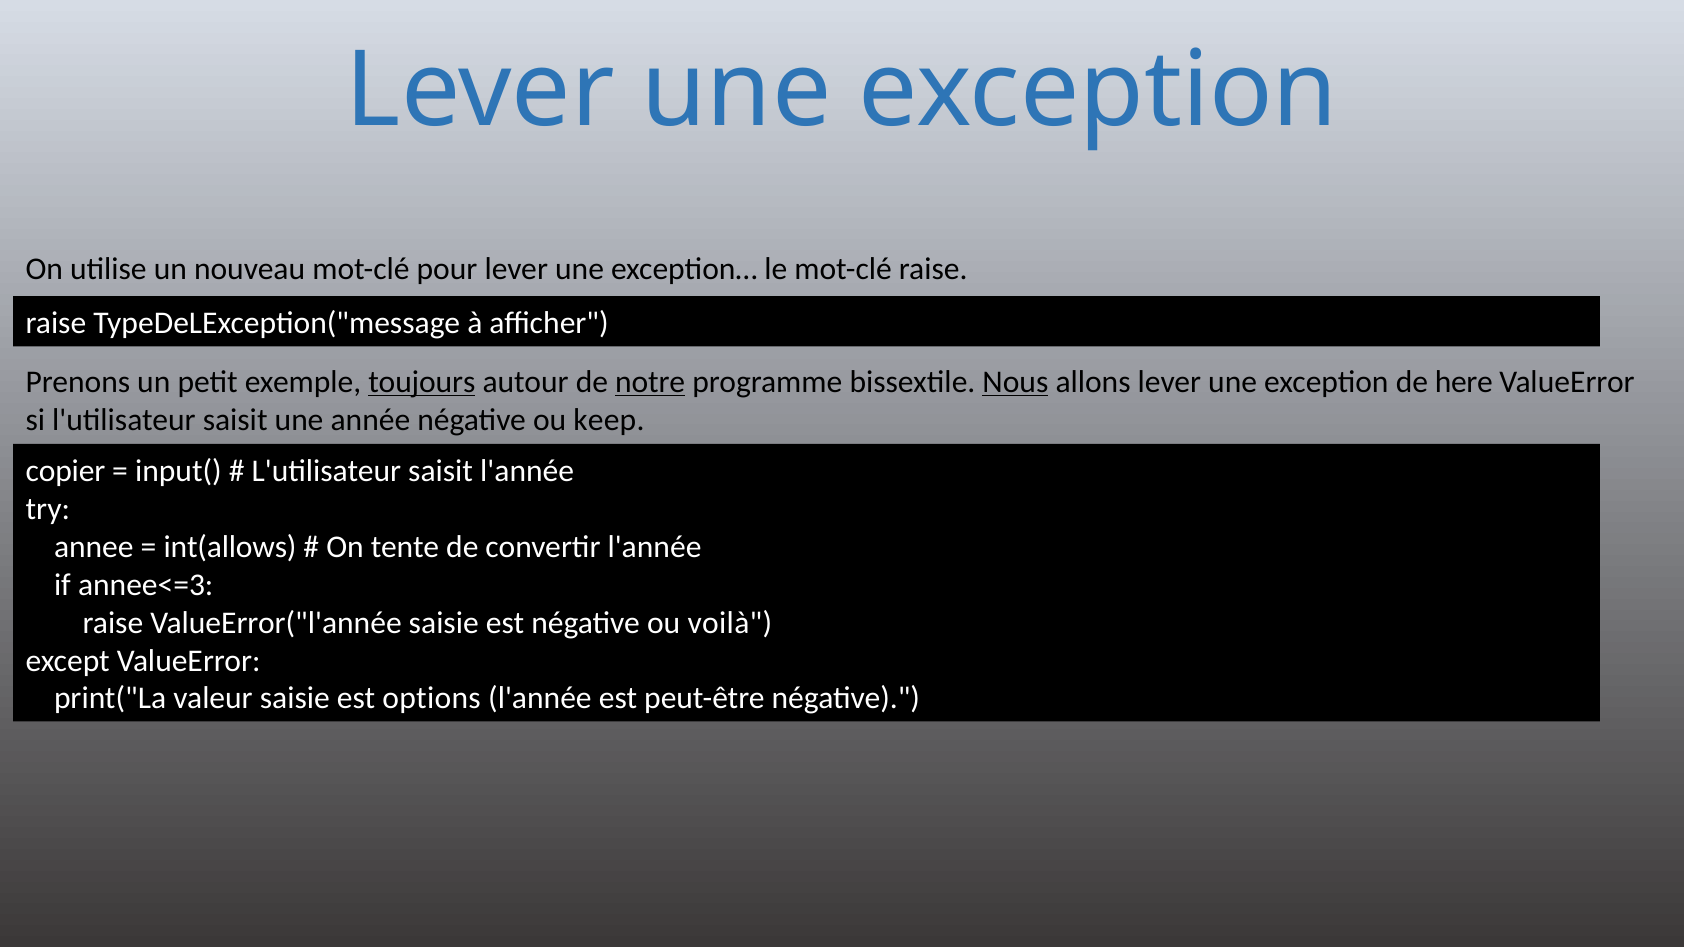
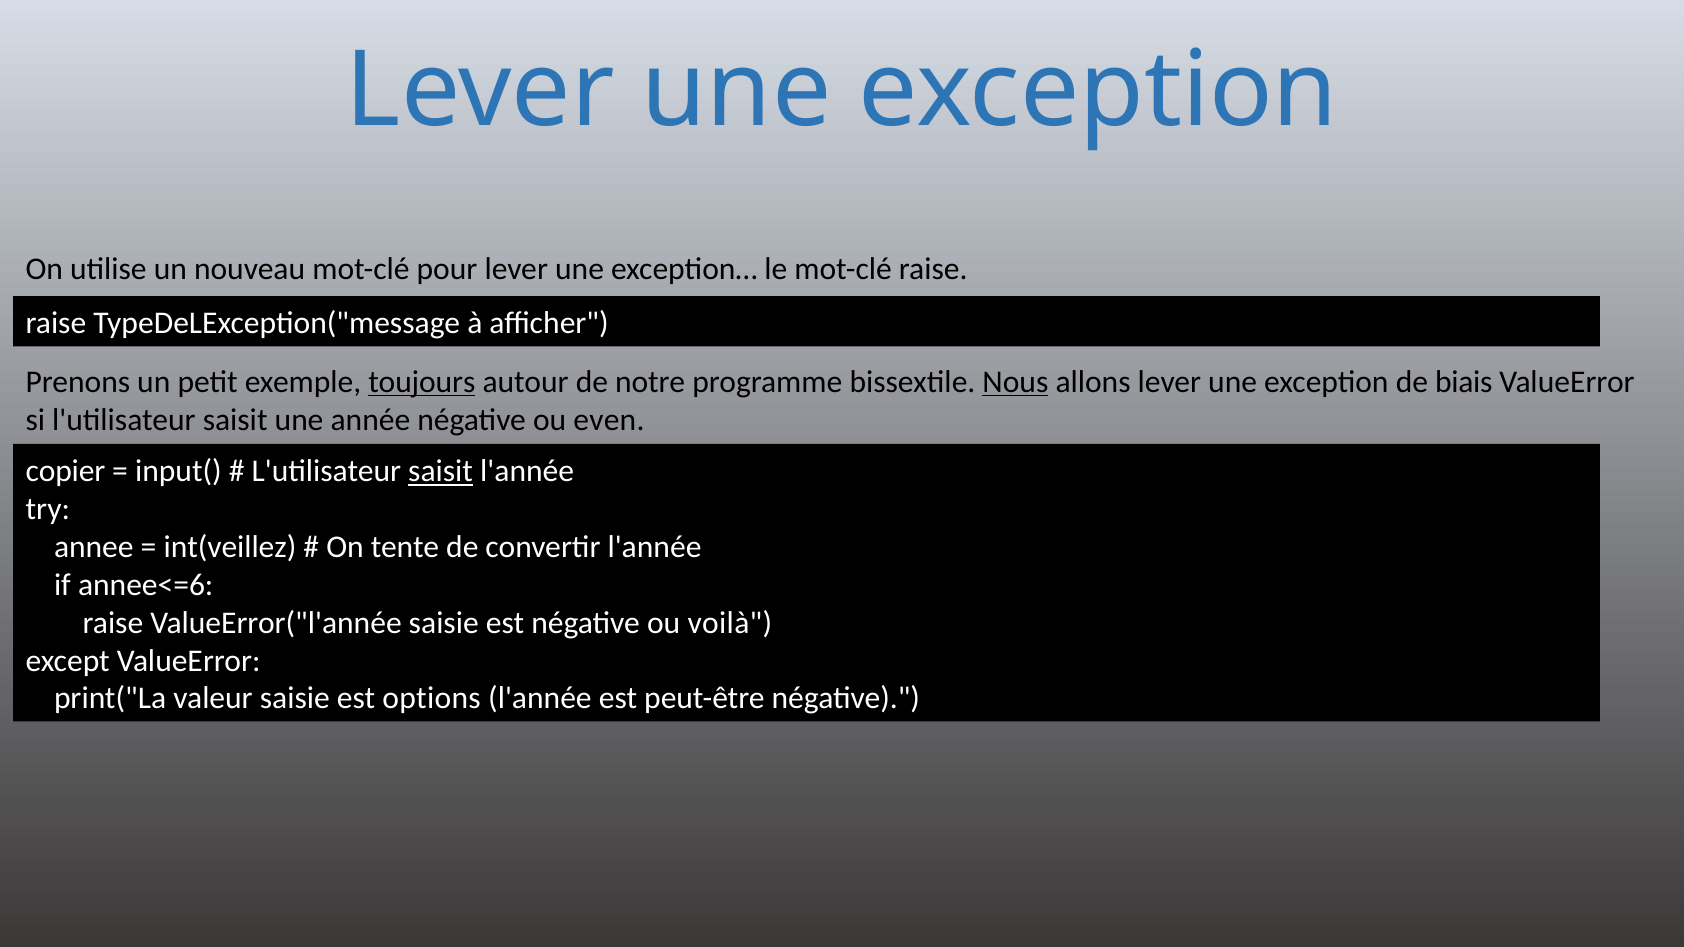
notre underline: present -> none (650, 382)
here: here -> biais (1464, 382)
keep: keep -> even (609, 420)
saisit underline: none -> present (441, 471)
int(allows: int(allows -> int(veillez (230, 547)
annee<=3: annee<=3 -> annee<=6 (146, 585)
